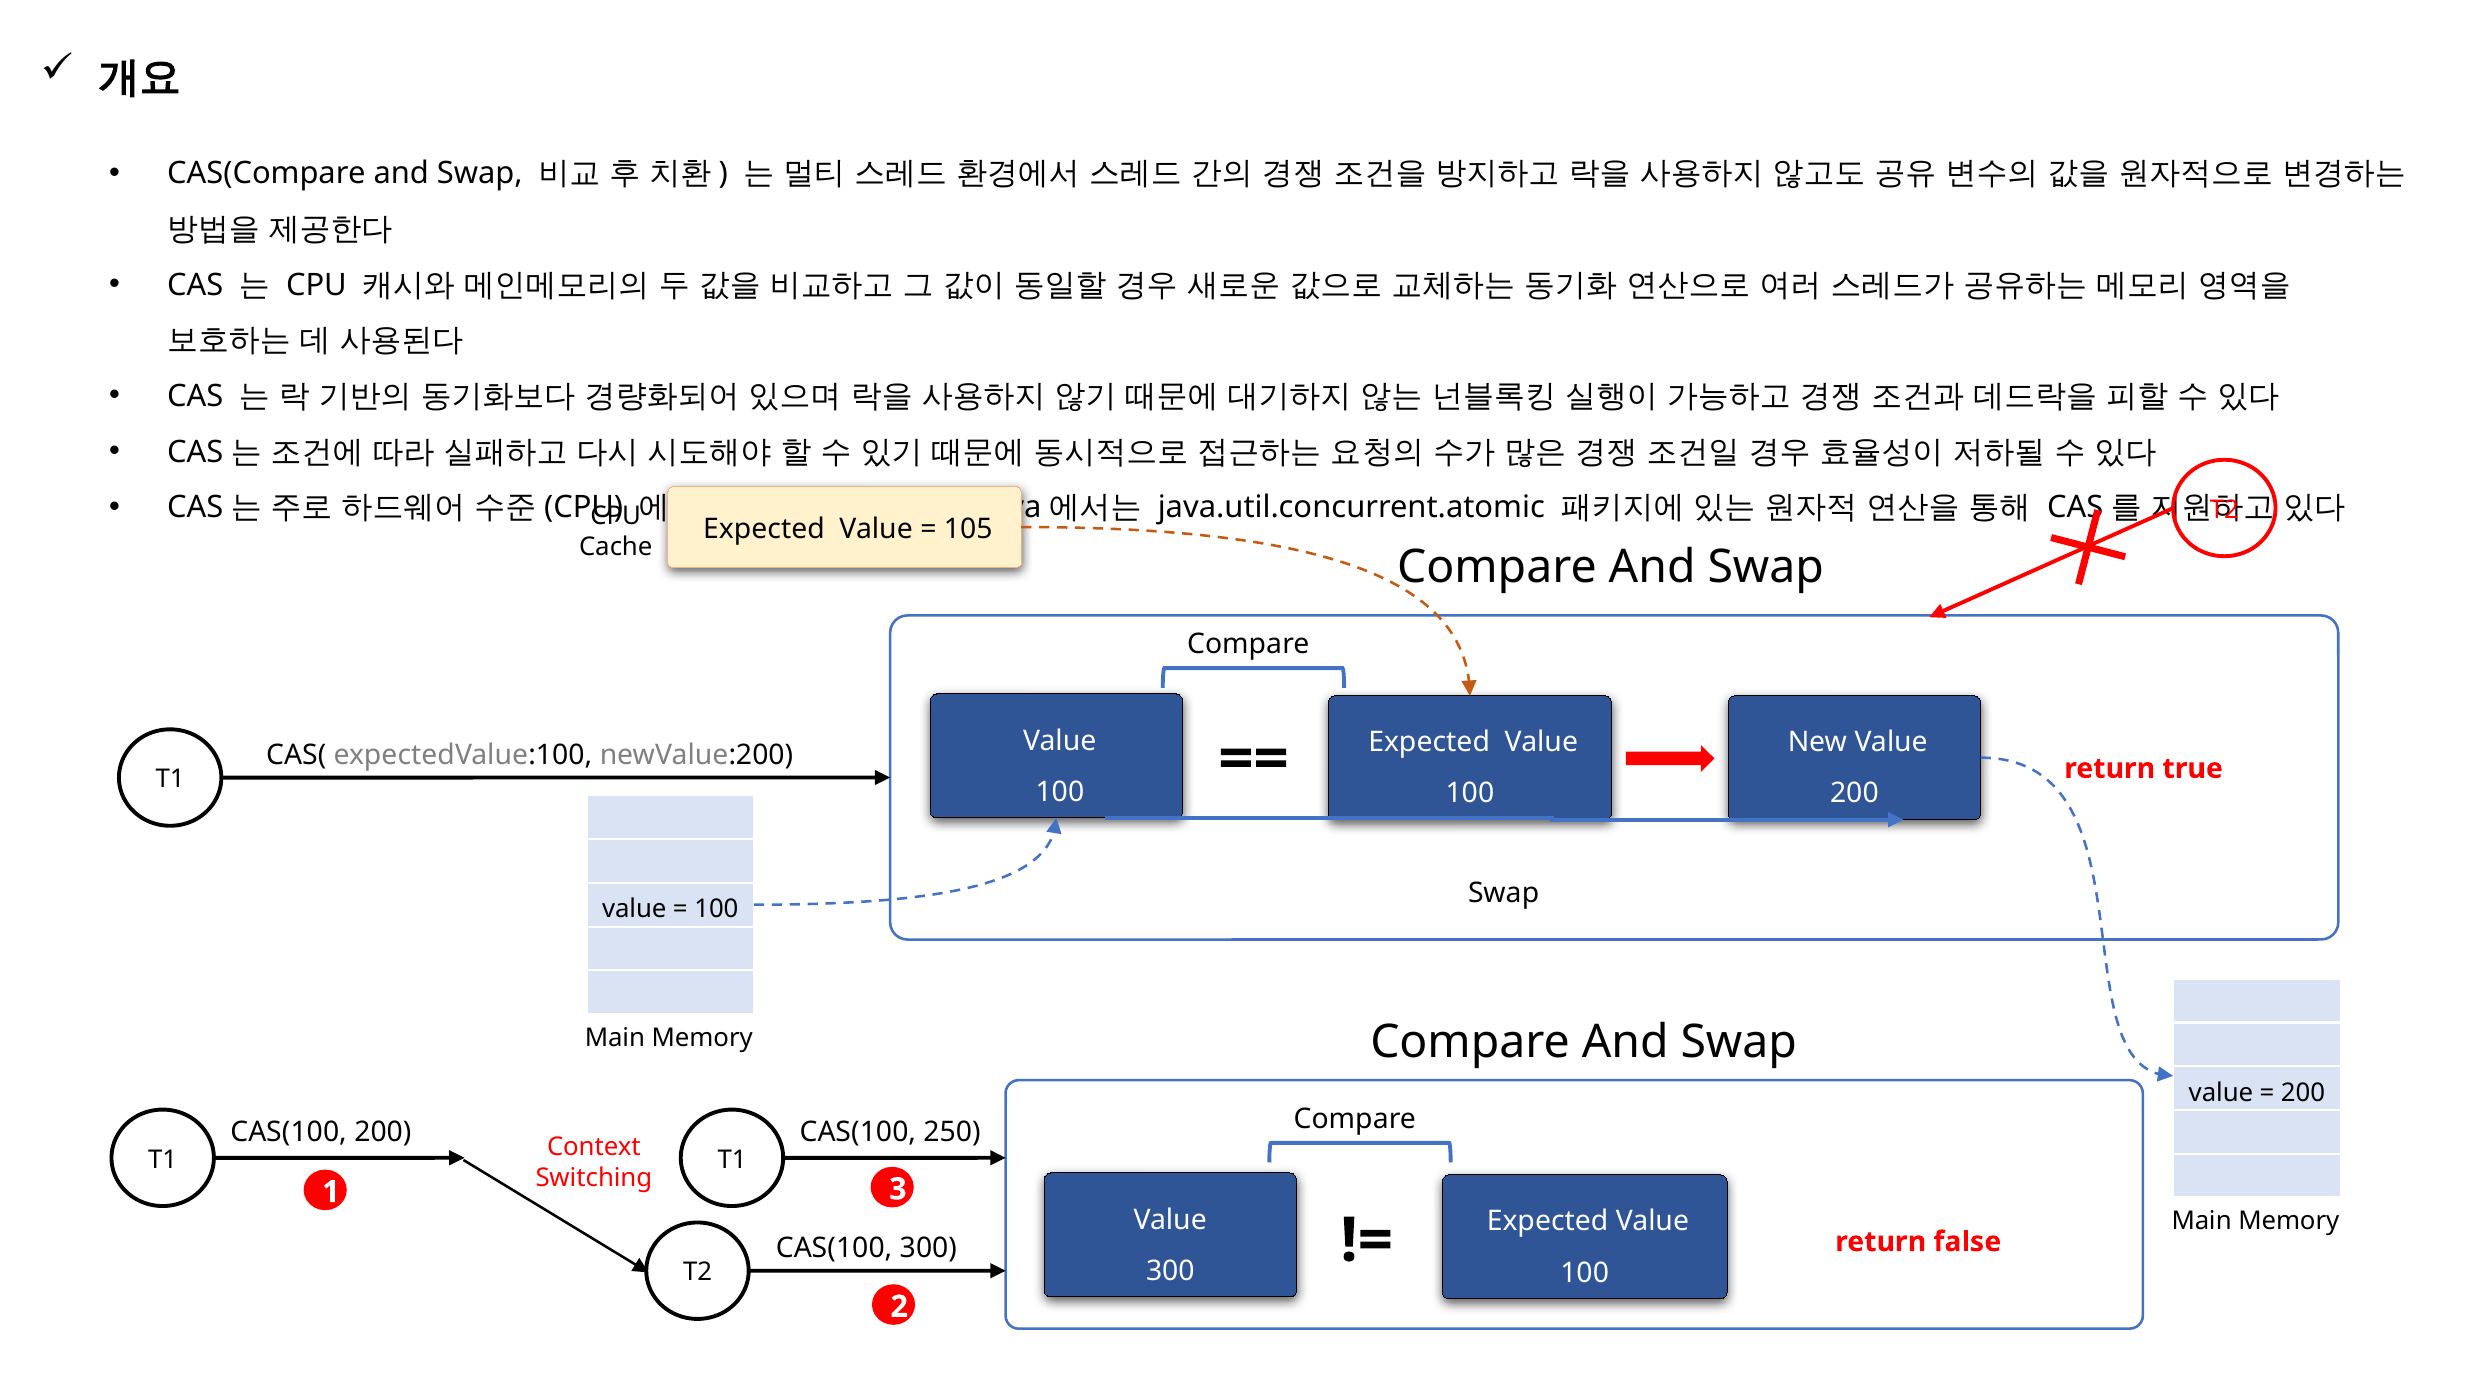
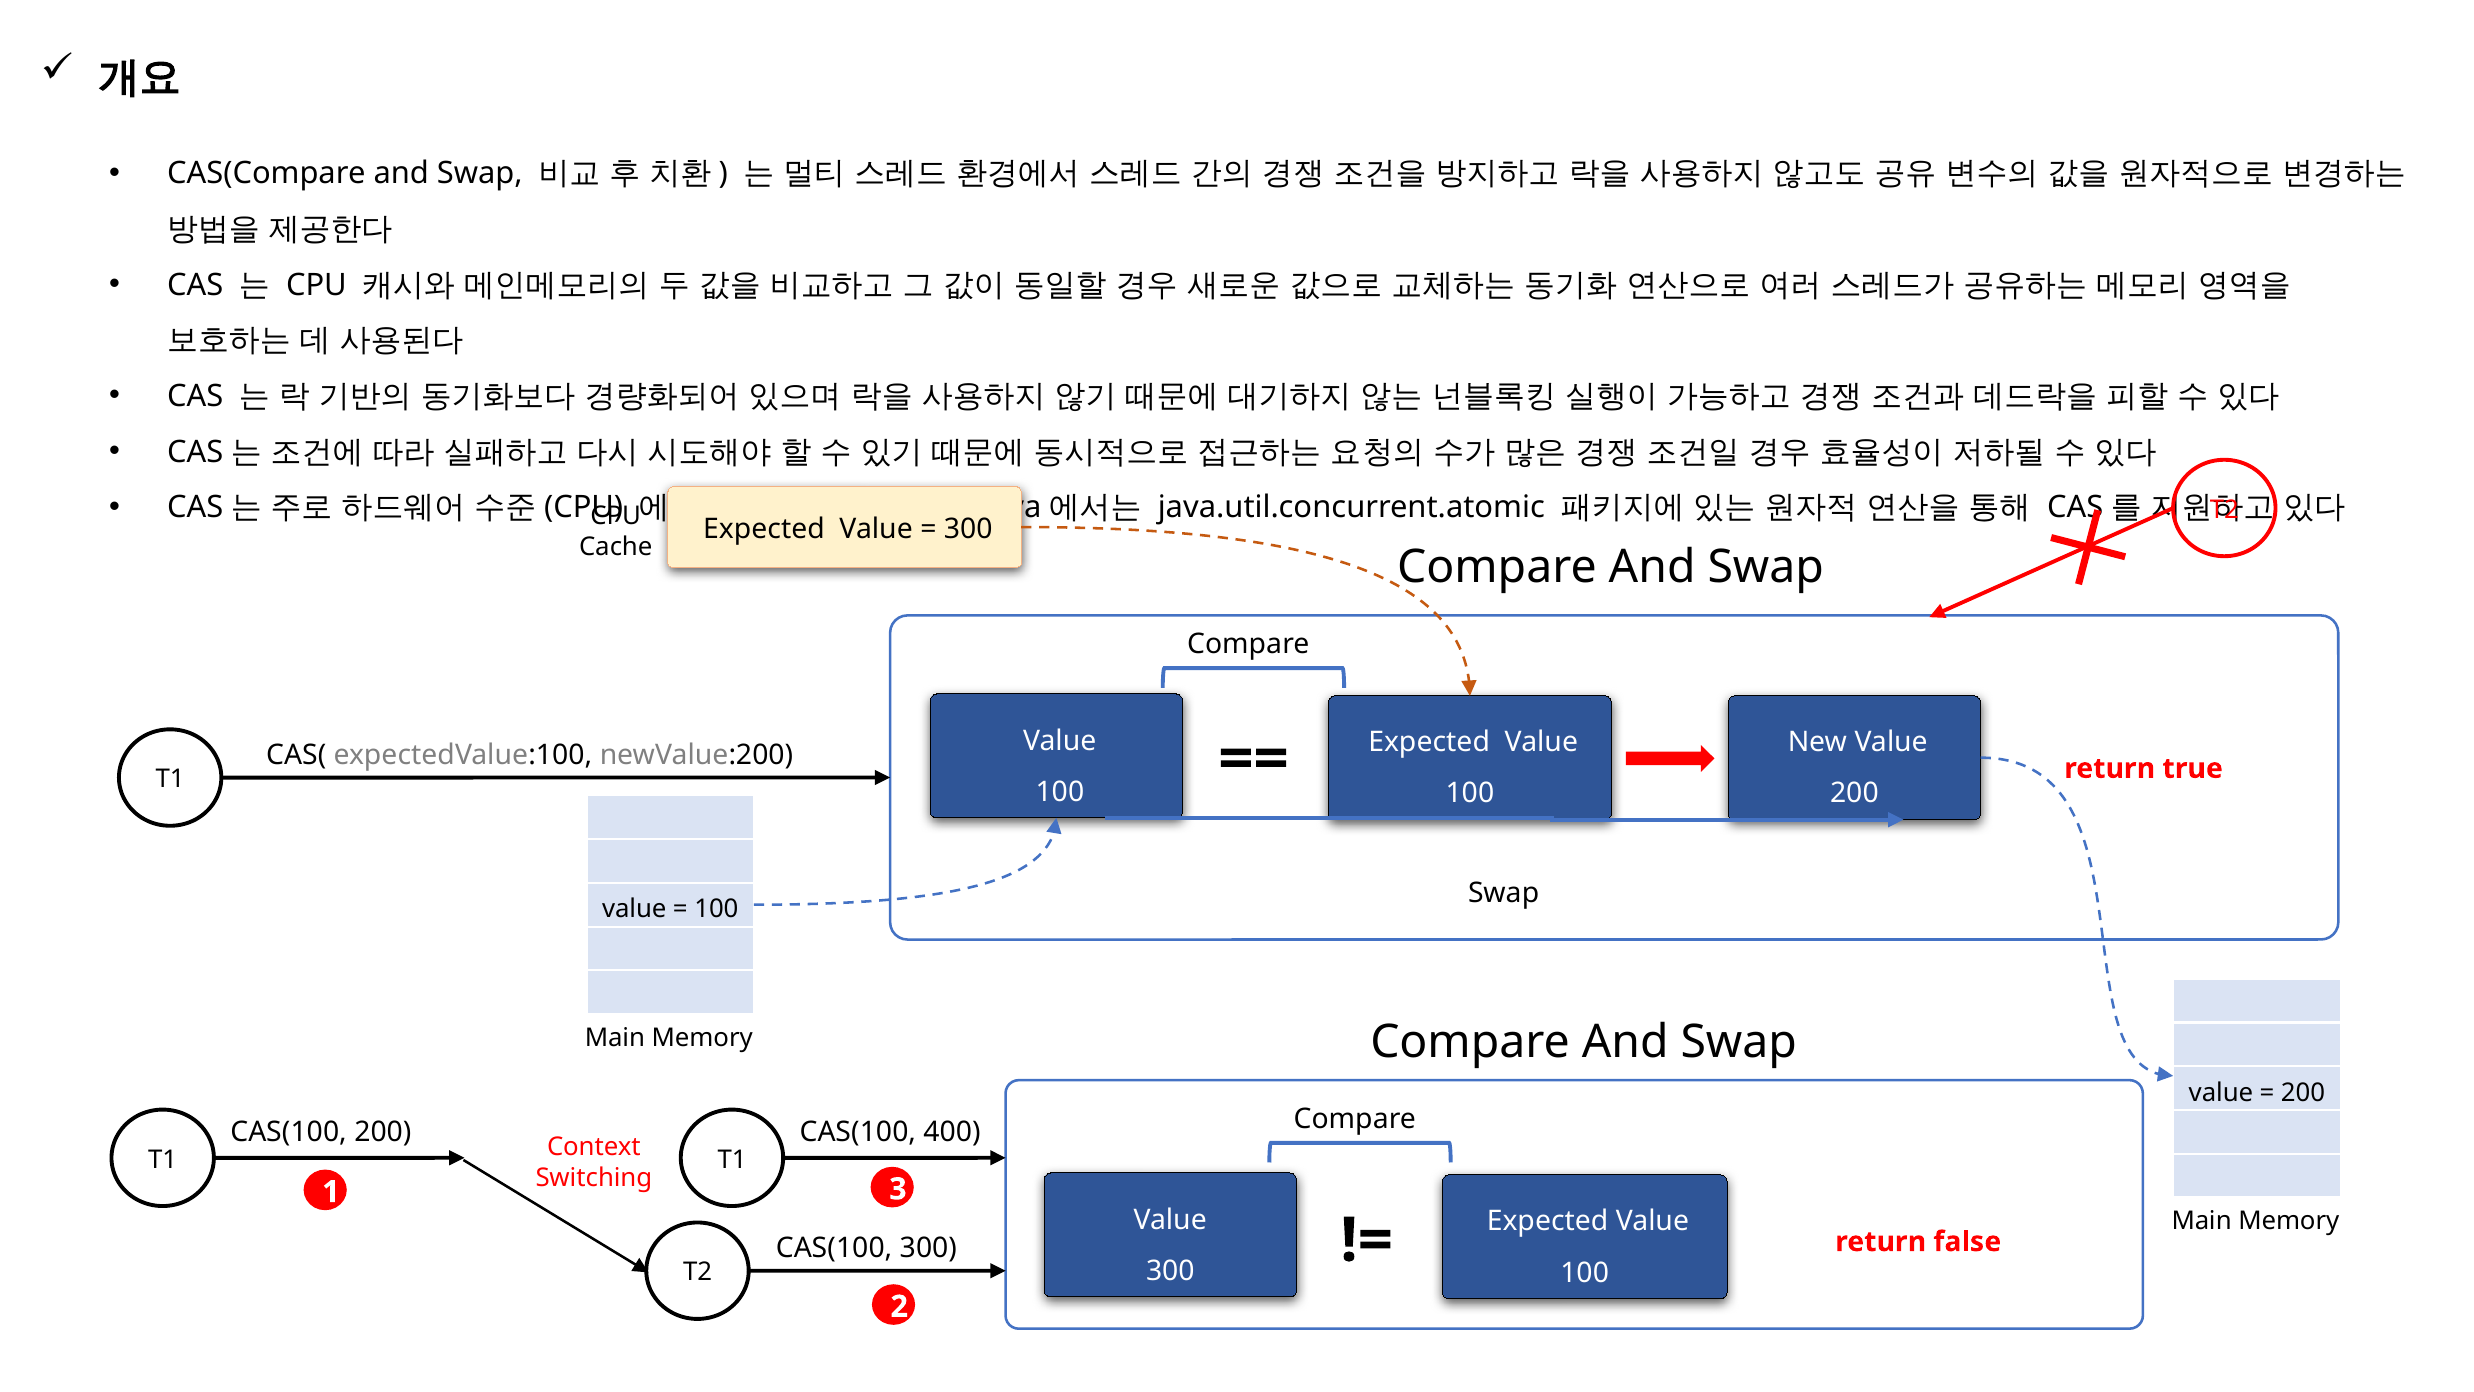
105: 105 -> 300 (968, 529)
250: 250 -> 400 (952, 1131)
